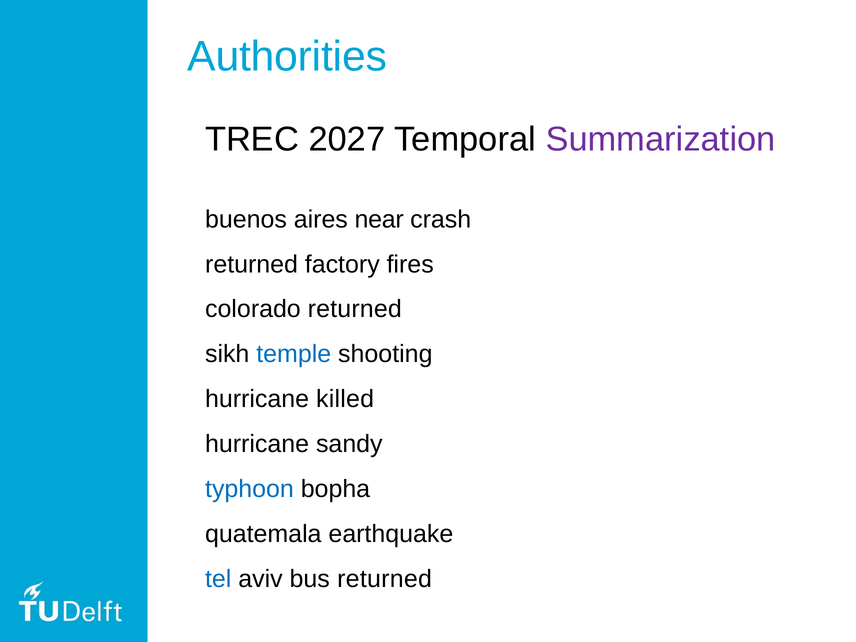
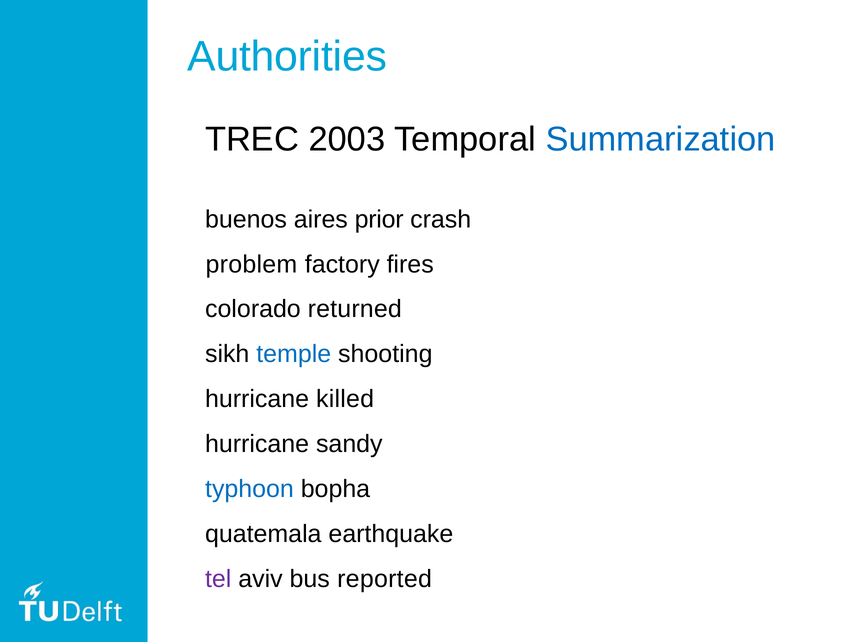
2027: 2027 -> 2003 (347, 139)
Summarization colour: purple -> blue (661, 139)
near: near -> prior (379, 219)
returned: returned -> problem (251, 264)
tel colour: blue -> purple (218, 579)
bus returned: returned -> reported (385, 579)
